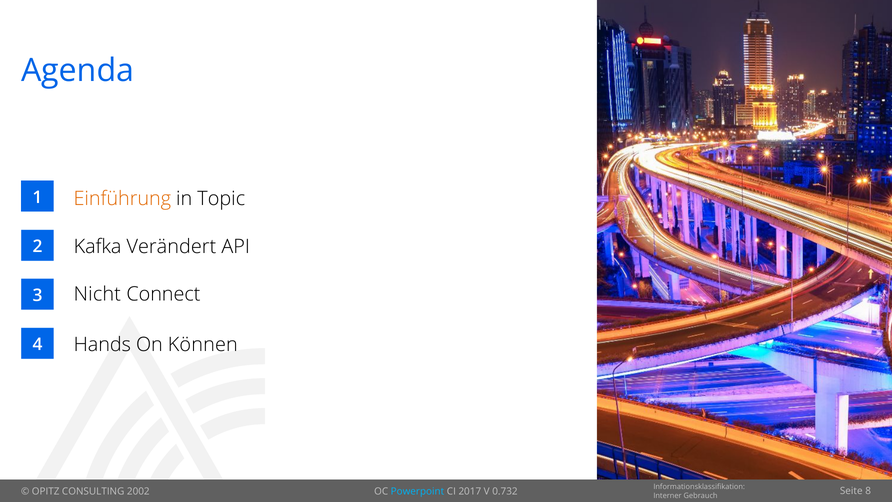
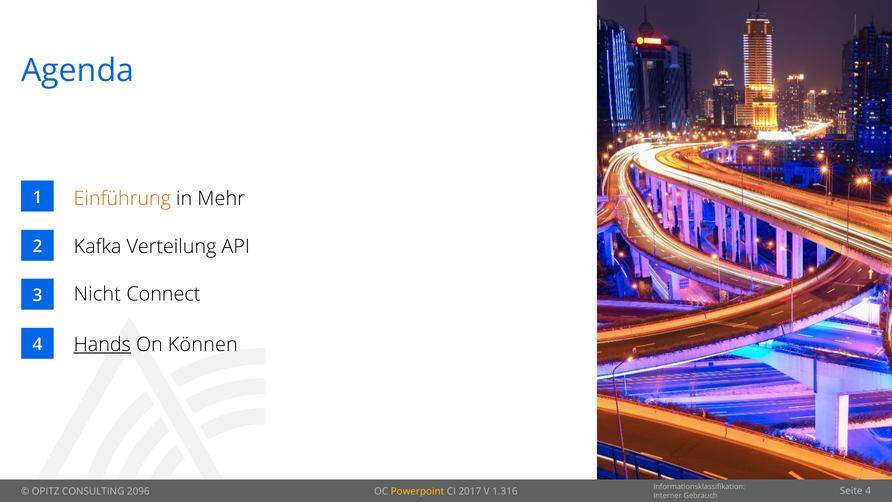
Topic: Topic -> Mehr (221, 199)
Verändert: Verändert -> Verteilung (171, 247)
Hands underline: none -> present (102, 344)
2002: 2002 -> 2096 (138, 491)
Powerpoint colour: light blue -> yellow (417, 491)
0.732: 0.732 -> 1.316 (505, 491)
8: 8 -> 4 (868, 491)
